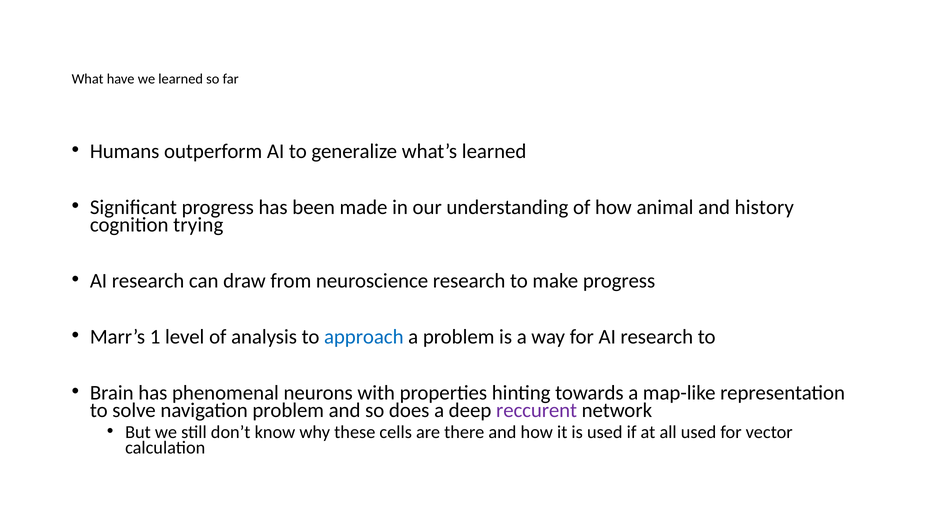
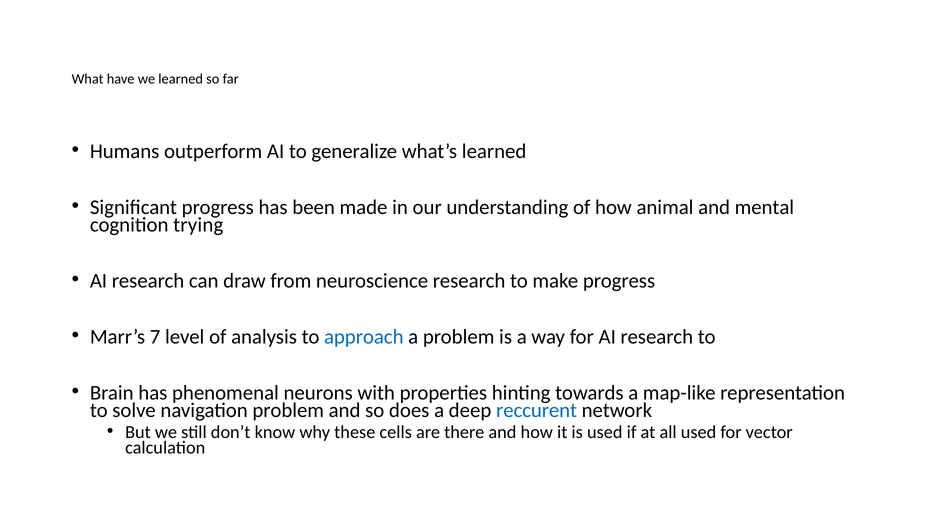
history: history -> mental (764, 207)
1: 1 -> 7 (155, 337)
reccurent colour: purple -> blue (537, 410)
